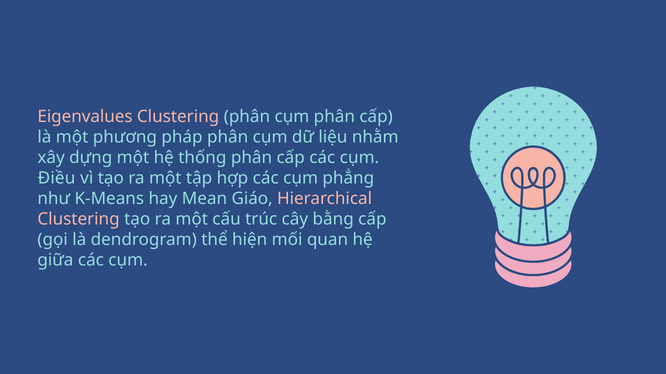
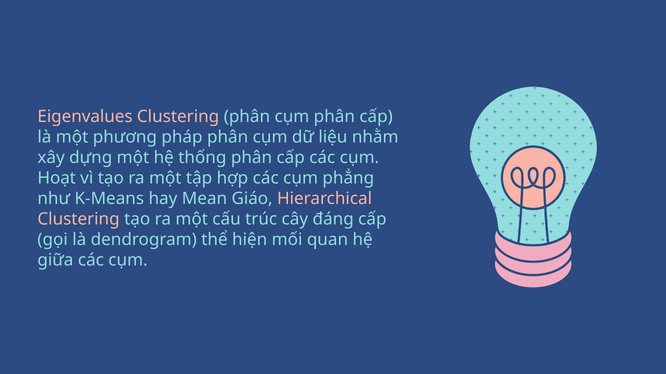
Điều: Điều -> Hoạt (57, 178)
bằng: bằng -> đáng (333, 220)
